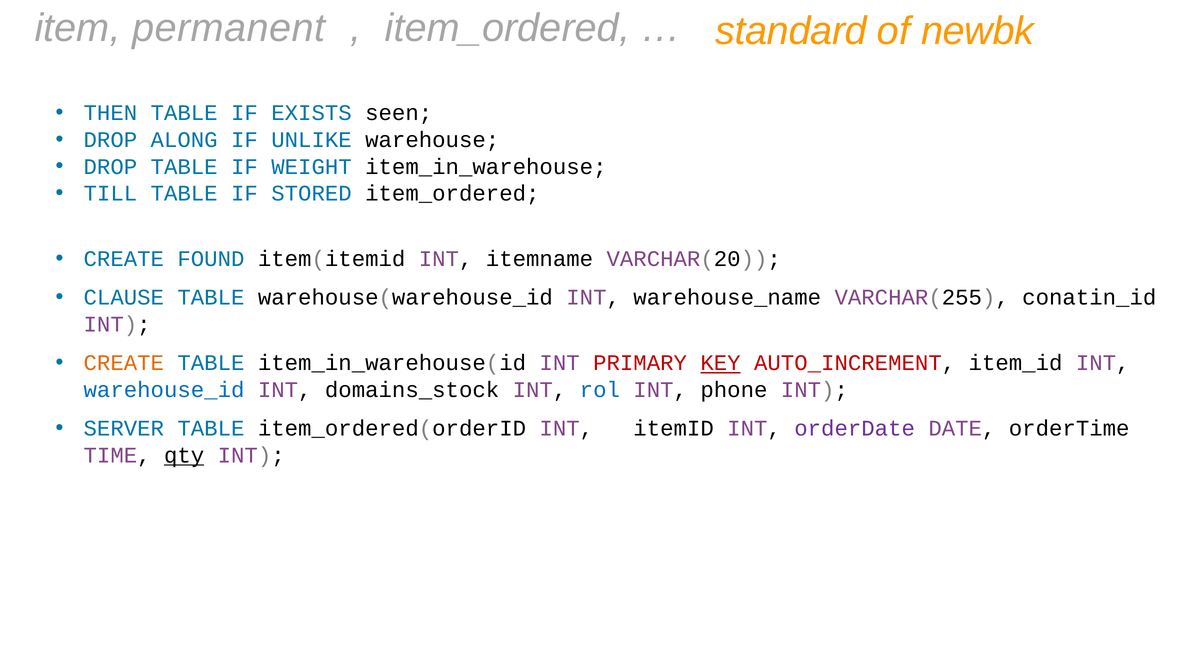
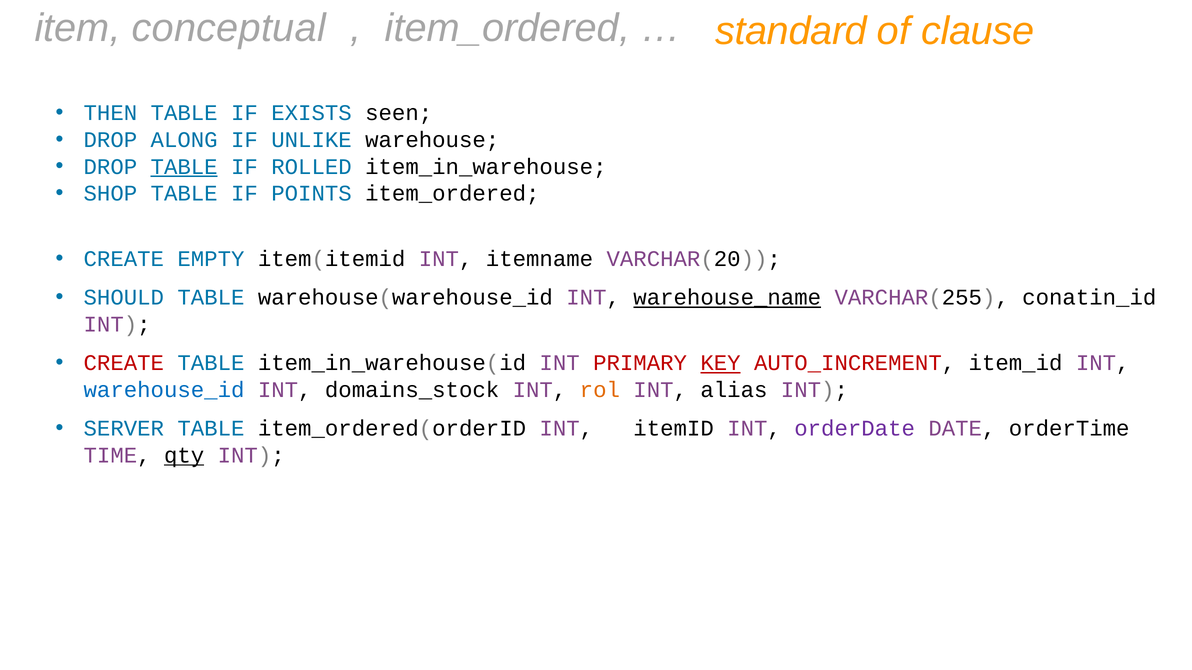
permanent: permanent -> conceptual (229, 28)
newbk: newbk -> clause (978, 31)
TABLE underline: none -> present (184, 167)
WEIGHT: WEIGHT -> ROLLED (312, 167)
TILL: TILL -> SHOP (110, 194)
STORED: STORED -> POINTS (312, 194)
FOUND: FOUND -> EMPTY (211, 259)
CLAUSE: CLAUSE -> SHOULD (124, 298)
warehouse_name underline: none -> present (727, 298)
CREATE colour: orange -> red (124, 363)
rol colour: blue -> orange (600, 390)
phone: phone -> alias (734, 390)
